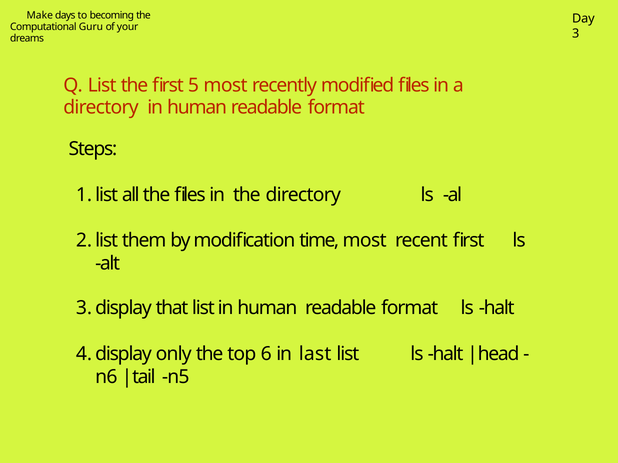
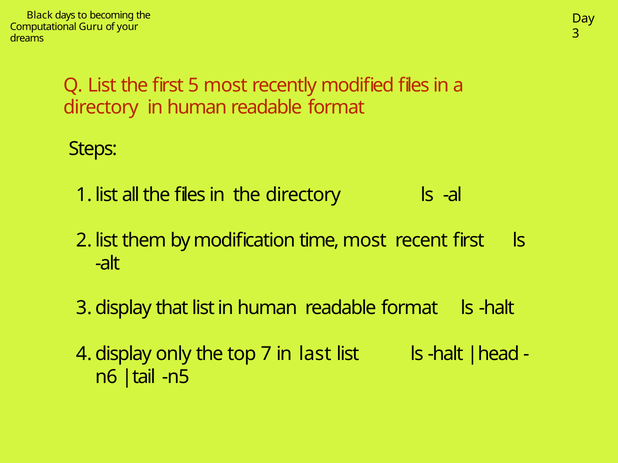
Make: Make -> Black (40, 15)
6: 6 -> 7 (266, 354)
